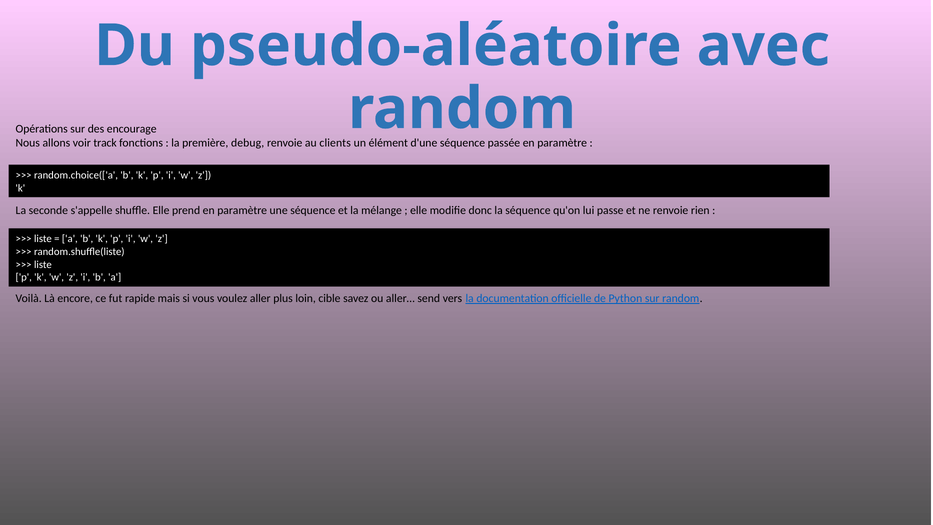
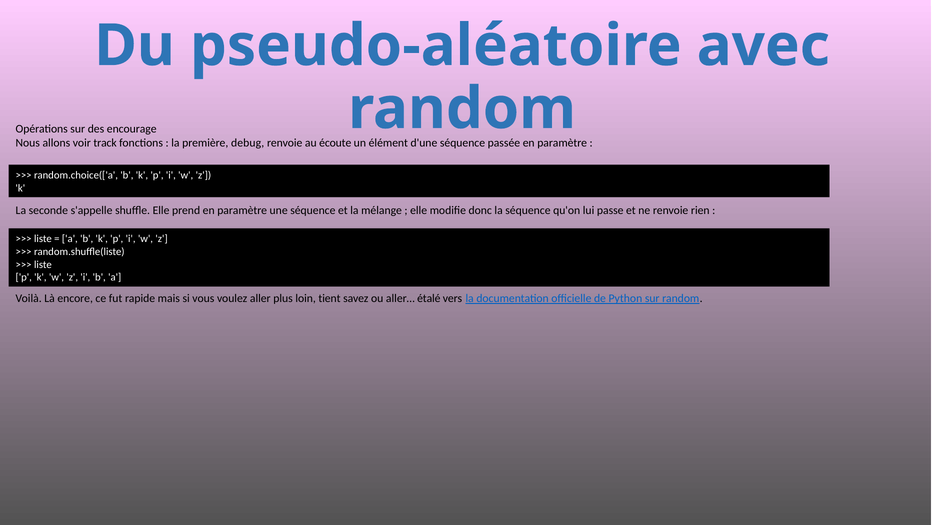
clients: clients -> écoute (335, 143)
cible: cible -> tient (329, 298)
send: send -> étalé (429, 298)
